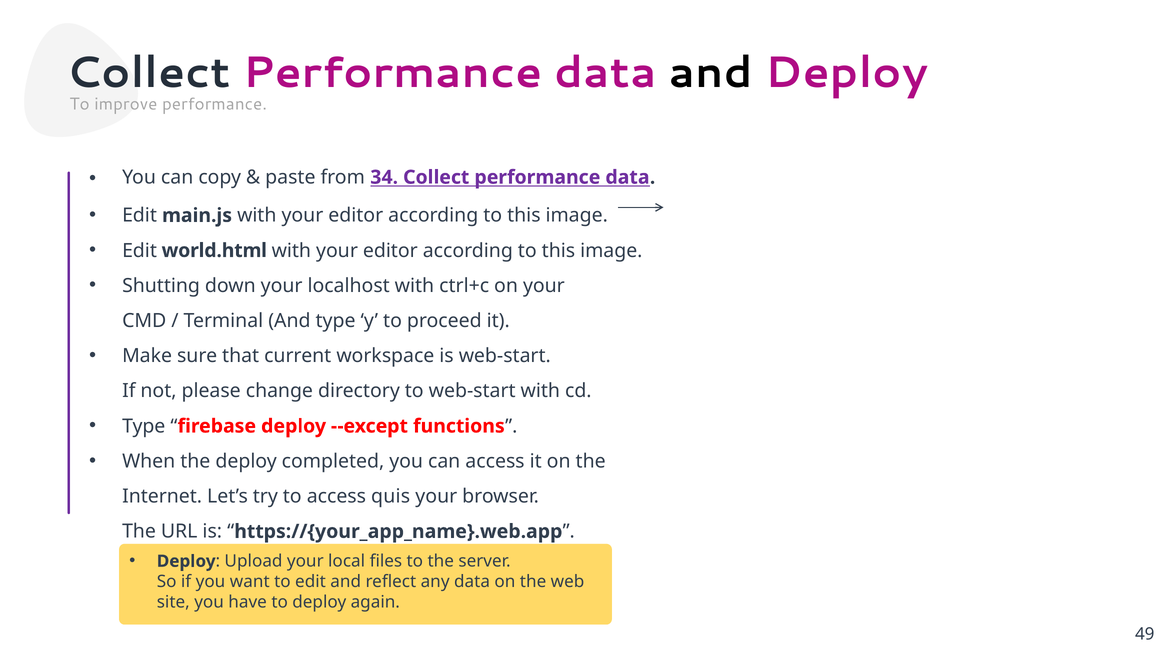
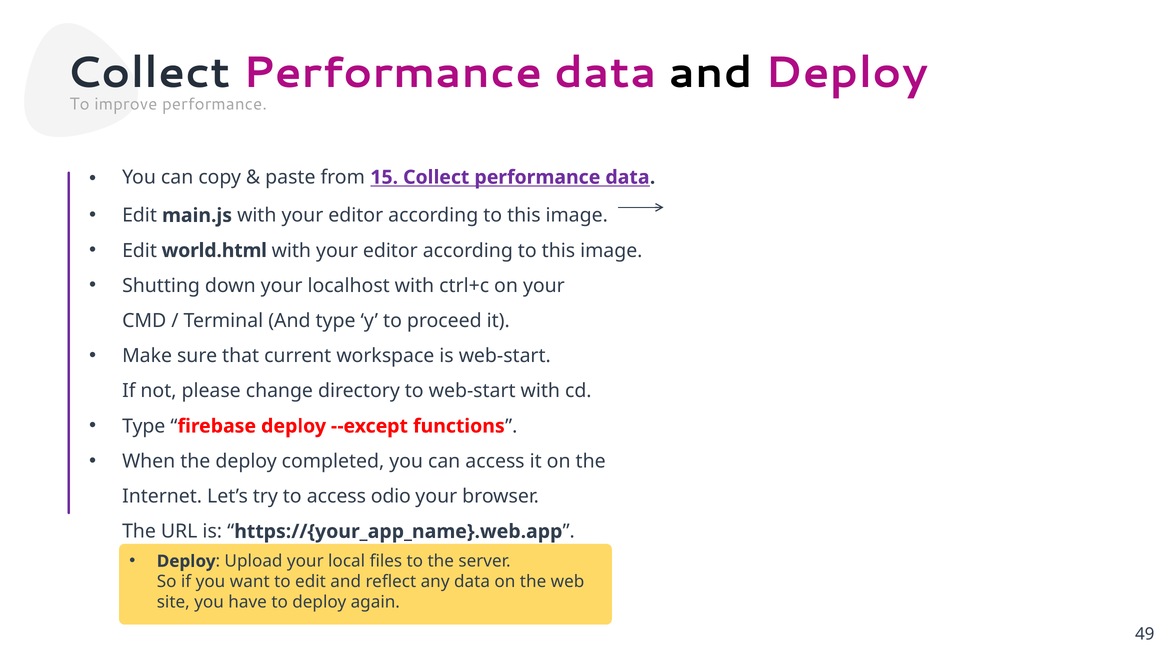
34: 34 -> 15 (384, 177)
quis: quis -> odio (391, 497)
